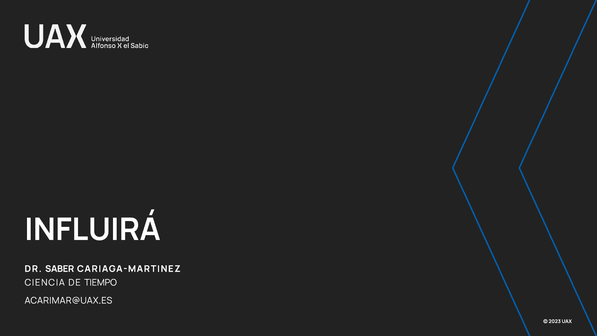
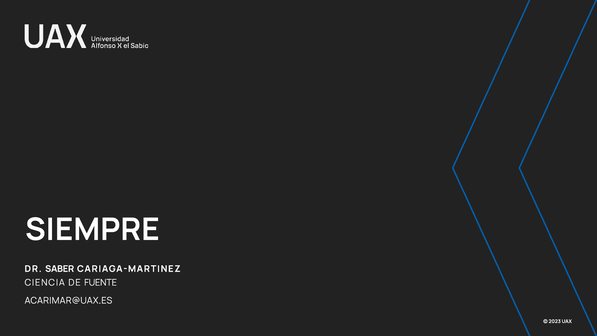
INFLUIRÁ: INFLUIRÁ -> SIEMPRE (92, 230)
TIEMPO: TIEMPO -> FUENTE (101, 282)
